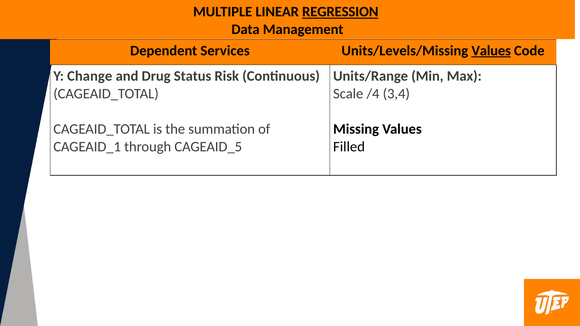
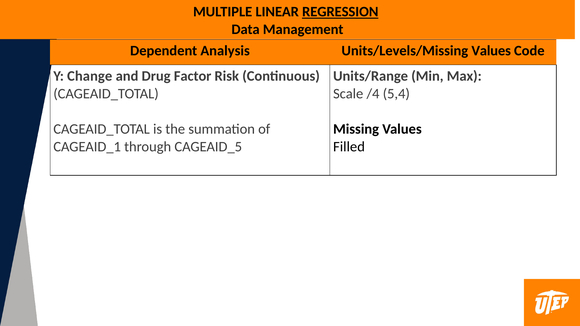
Services: Services -> Analysis (225, 51)
Values underline: present -> none (491, 51)
Status: Status -> Factor (193, 76)
3,4: 3,4 -> 5,4 (396, 94)
